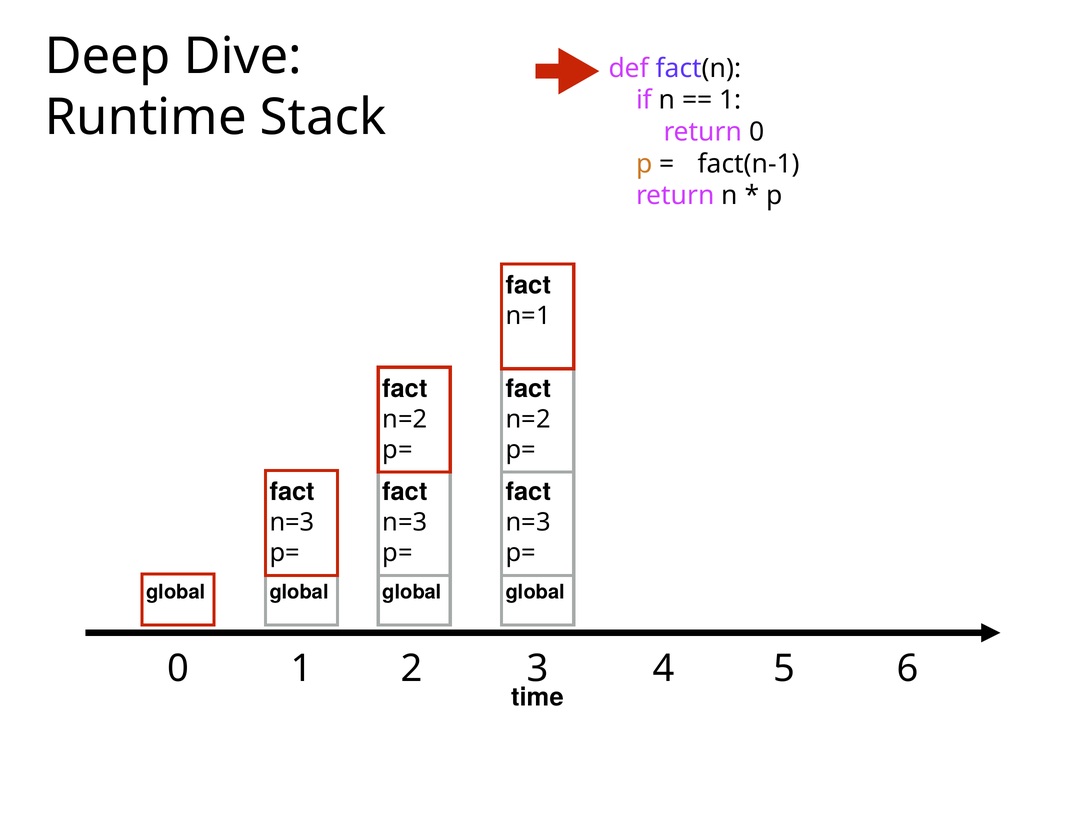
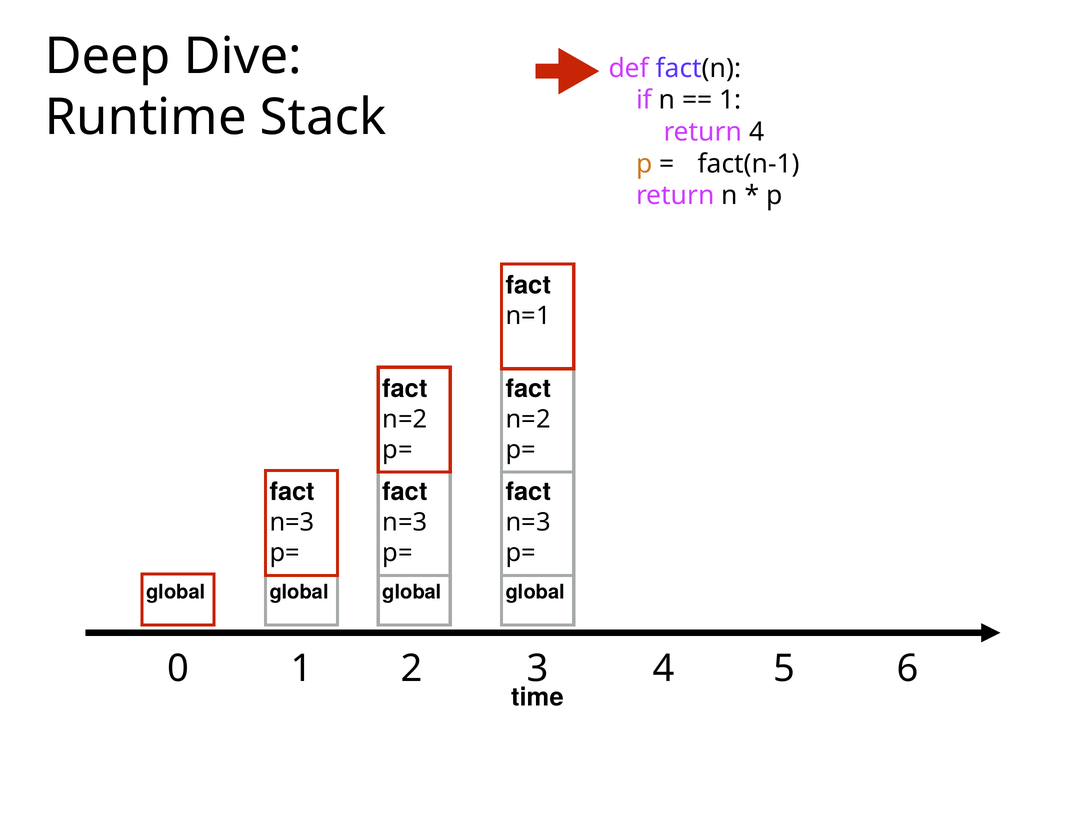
return 0: 0 -> 4 (757, 132)
